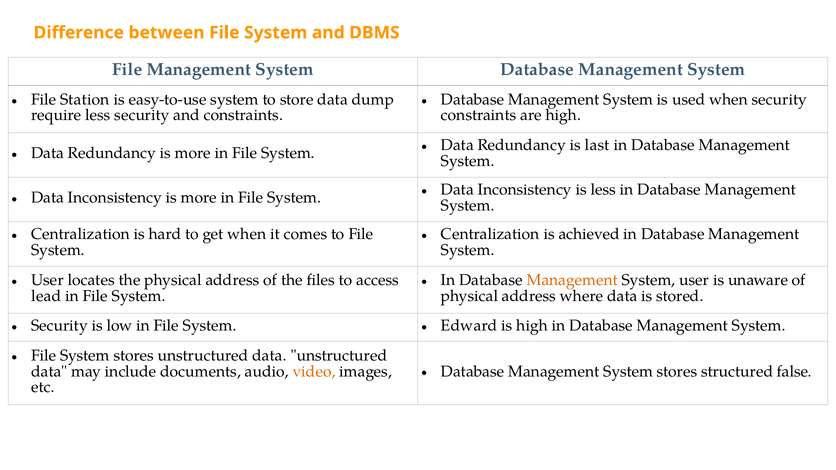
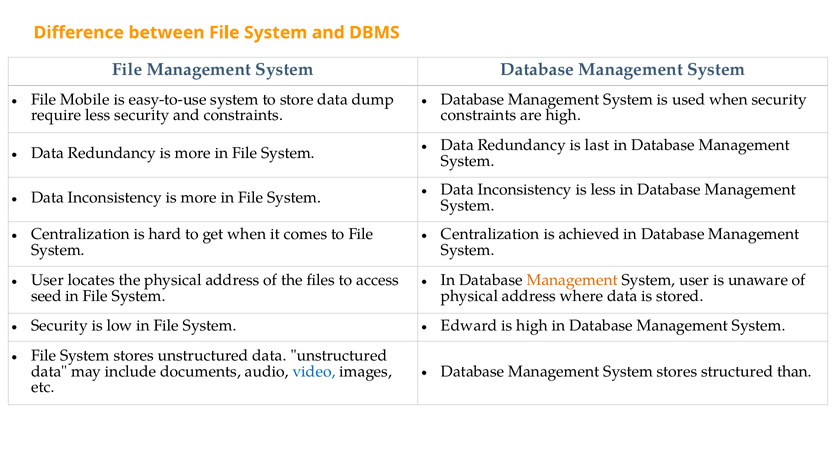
Station: Station -> Mobile (85, 100)
lead: lead -> seed (46, 296)
false: false -> than (794, 372)
video colour: orange -> blue (314, 372)
